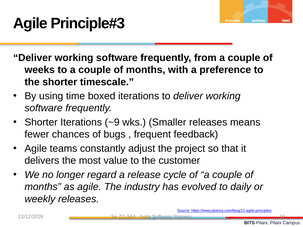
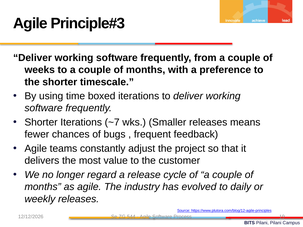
~9: ~9 -> ~7 (112, 122)
